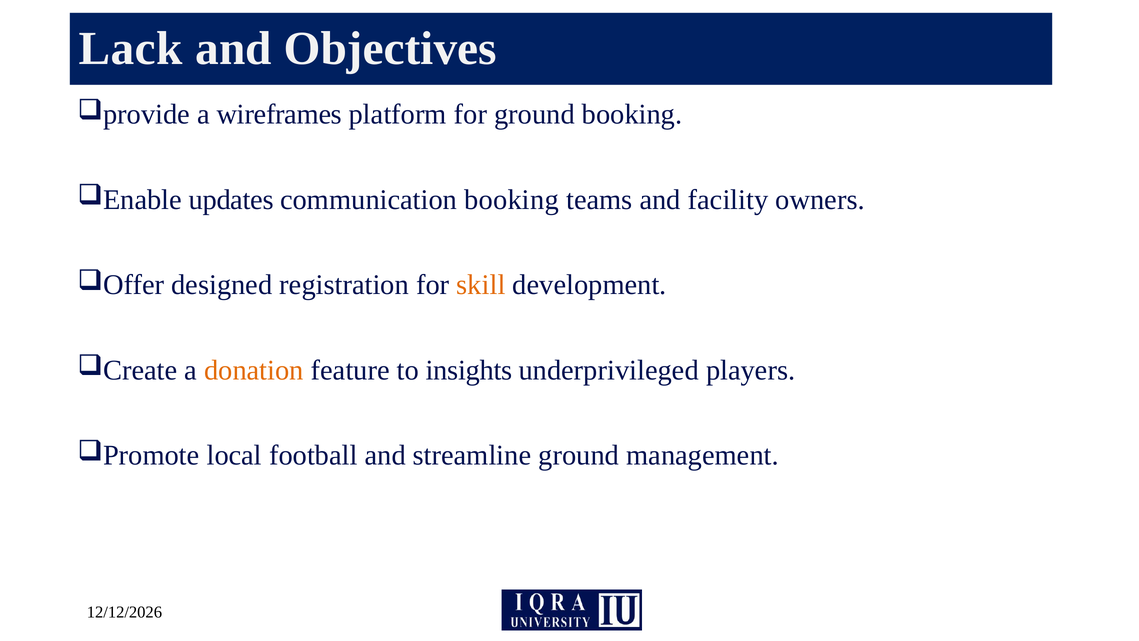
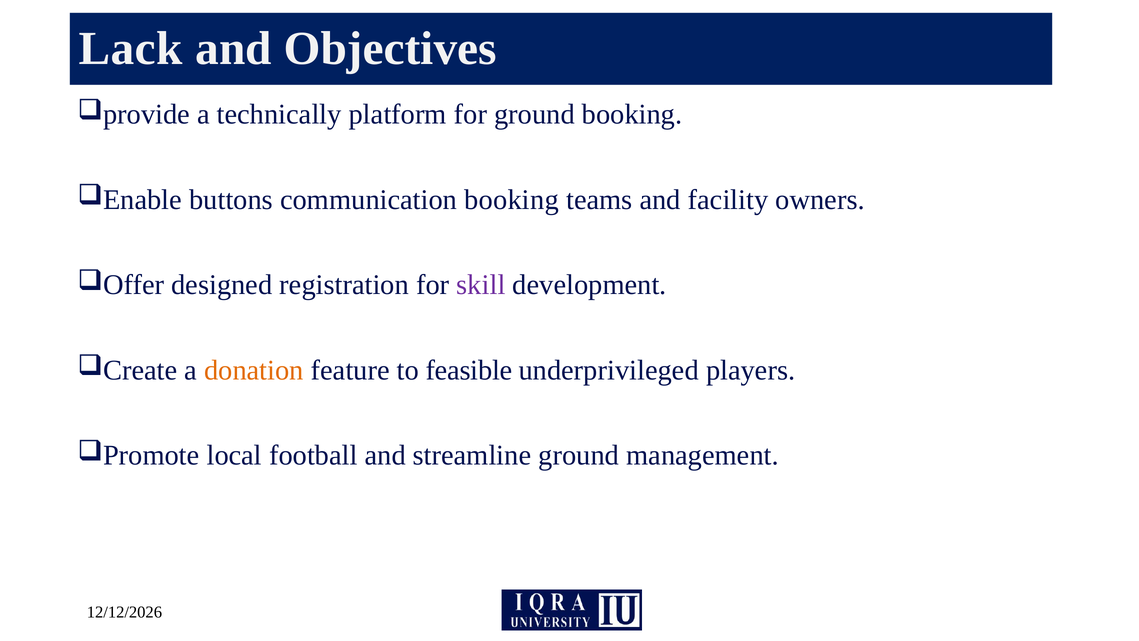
wireframes: wireframes -> technically (279, 114)
updates: updates -> buttons (231, 200)
skill colour: orange -> purple (481, 285)
insights: insights -> feasible (469, 370)
